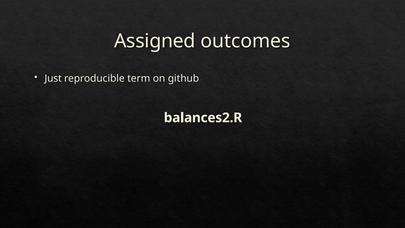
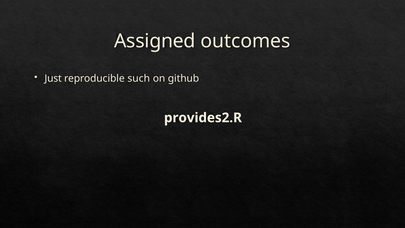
term: term -> such (139, 78)
balances2.R: balances2.R -> provides2.R (203, 118)
